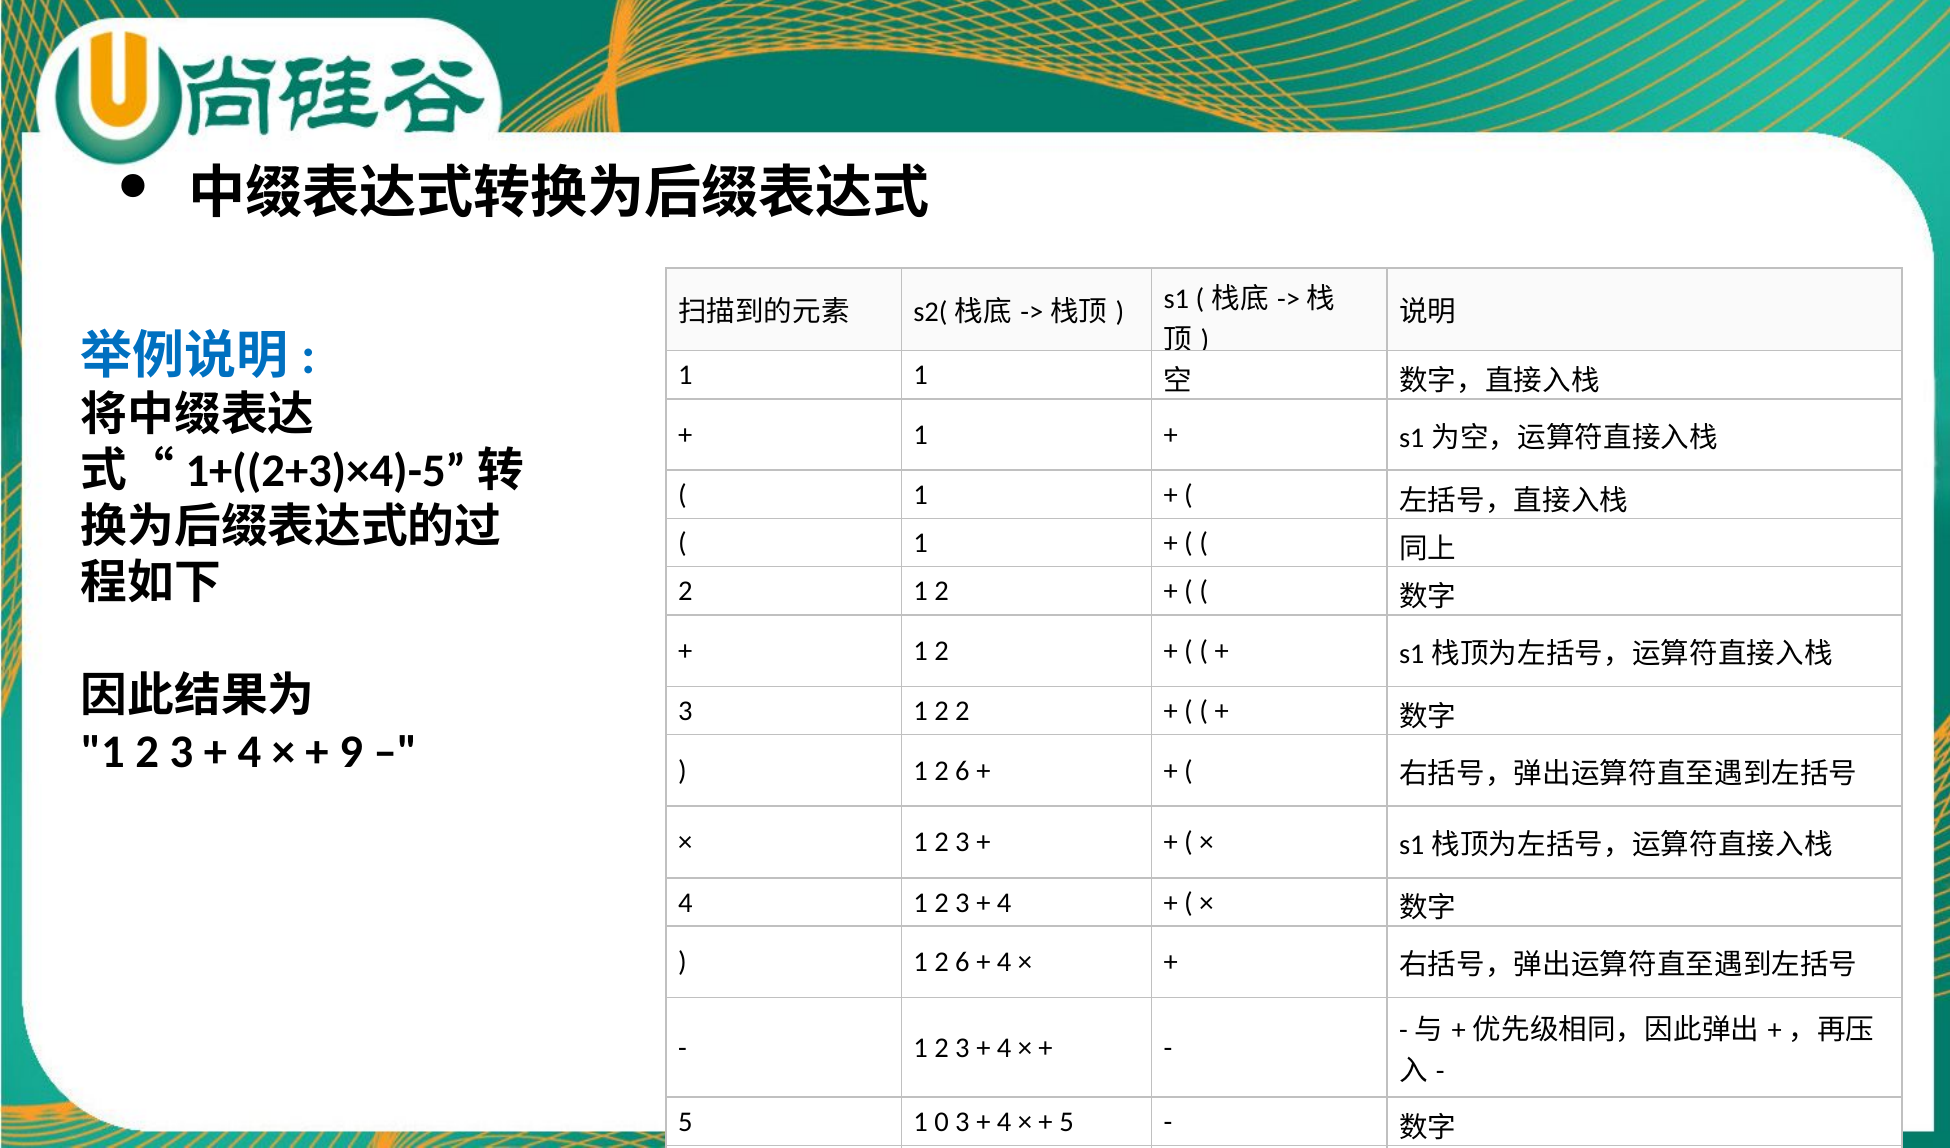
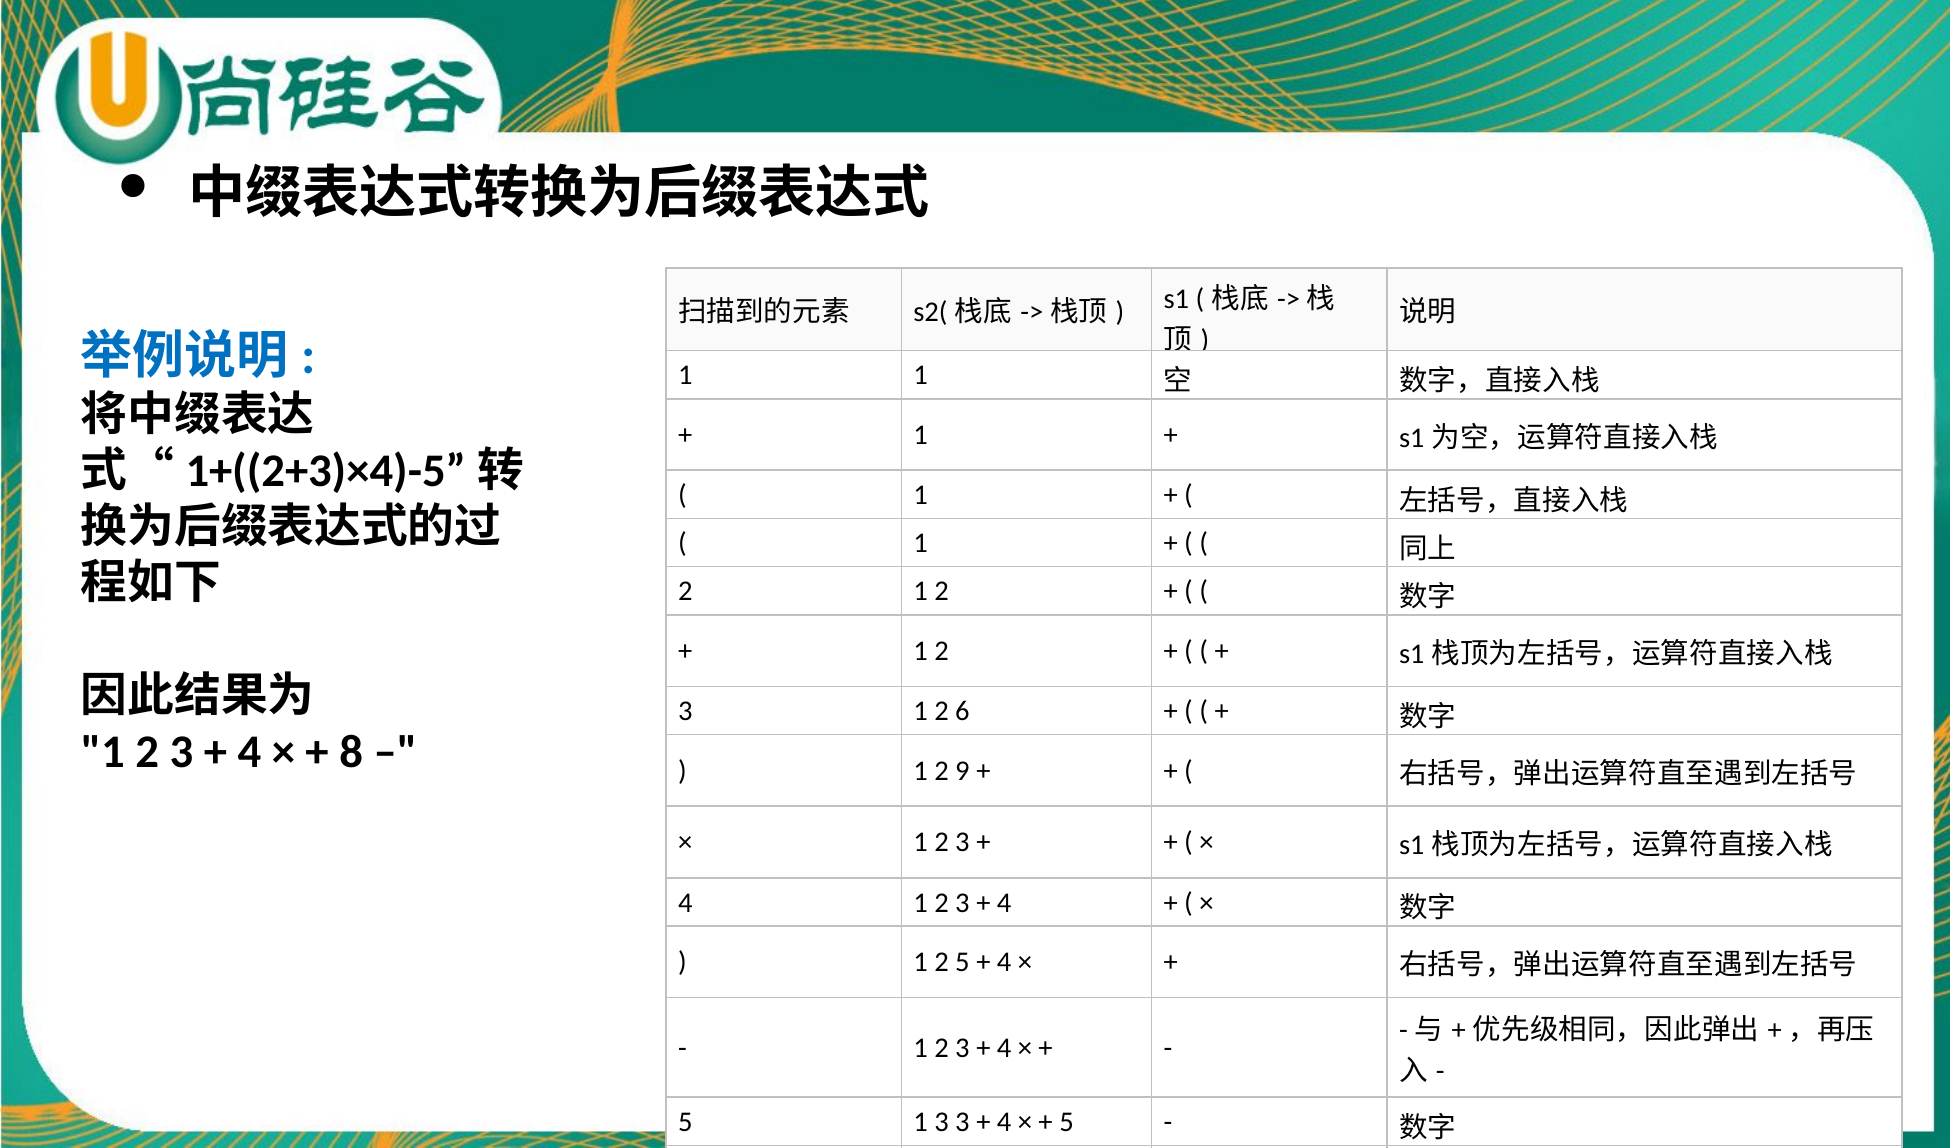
2 2: 2 -> 6 (962, 711)
9: 9 -> 8 (351, 752)
6: 6 -> 9 (962, 771)
6: 6 -> 5 (962, 962)
1 0: 0 -> 3 (942, 1122)
